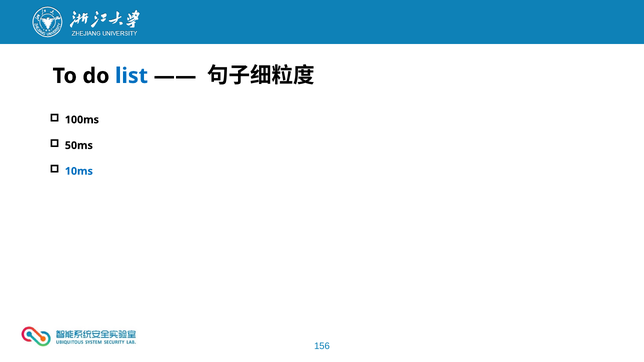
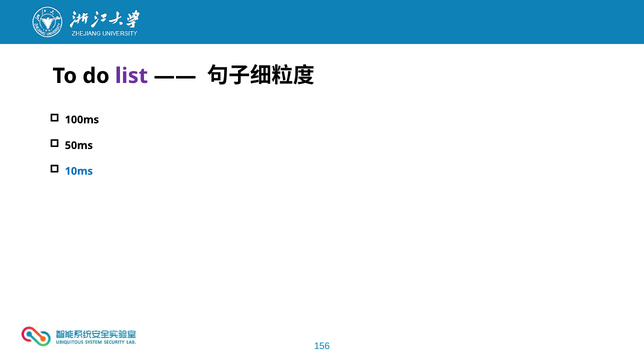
list colour: blue -> purple (132, 76)
